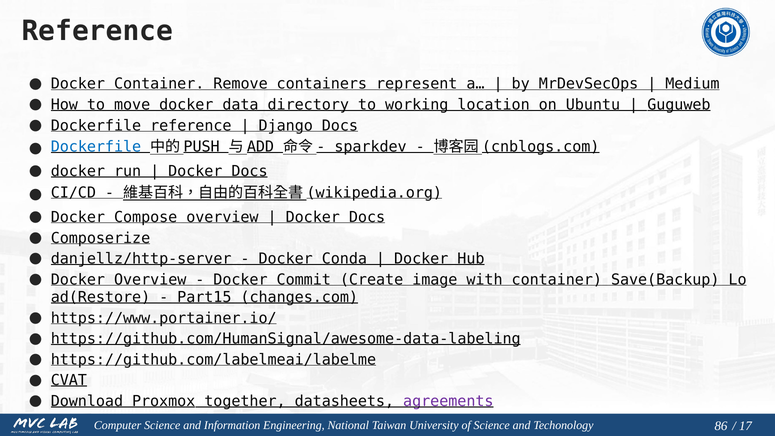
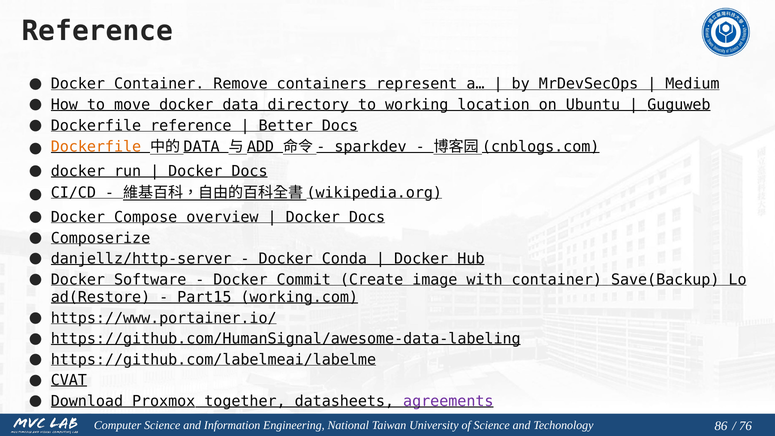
Django: Django -> Better (286, 126)
Dockerfile colour: blue -> orange (96, 147)
PUSH: PUSH -> DATA (202, 147)
Docker Overview: Overview -> Software (150, 280)
changes.com: changes.com -> working.com (299, 297)
17: 17 -> 76 (745, 426)
